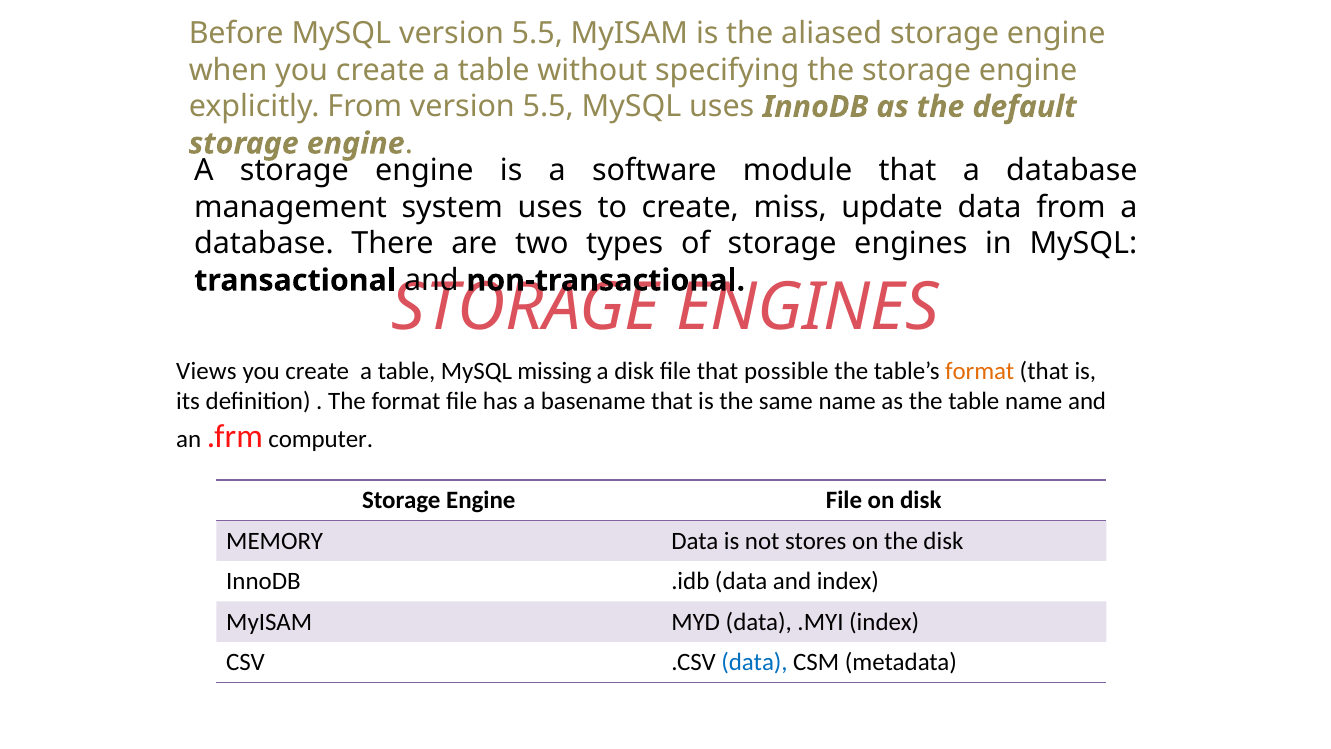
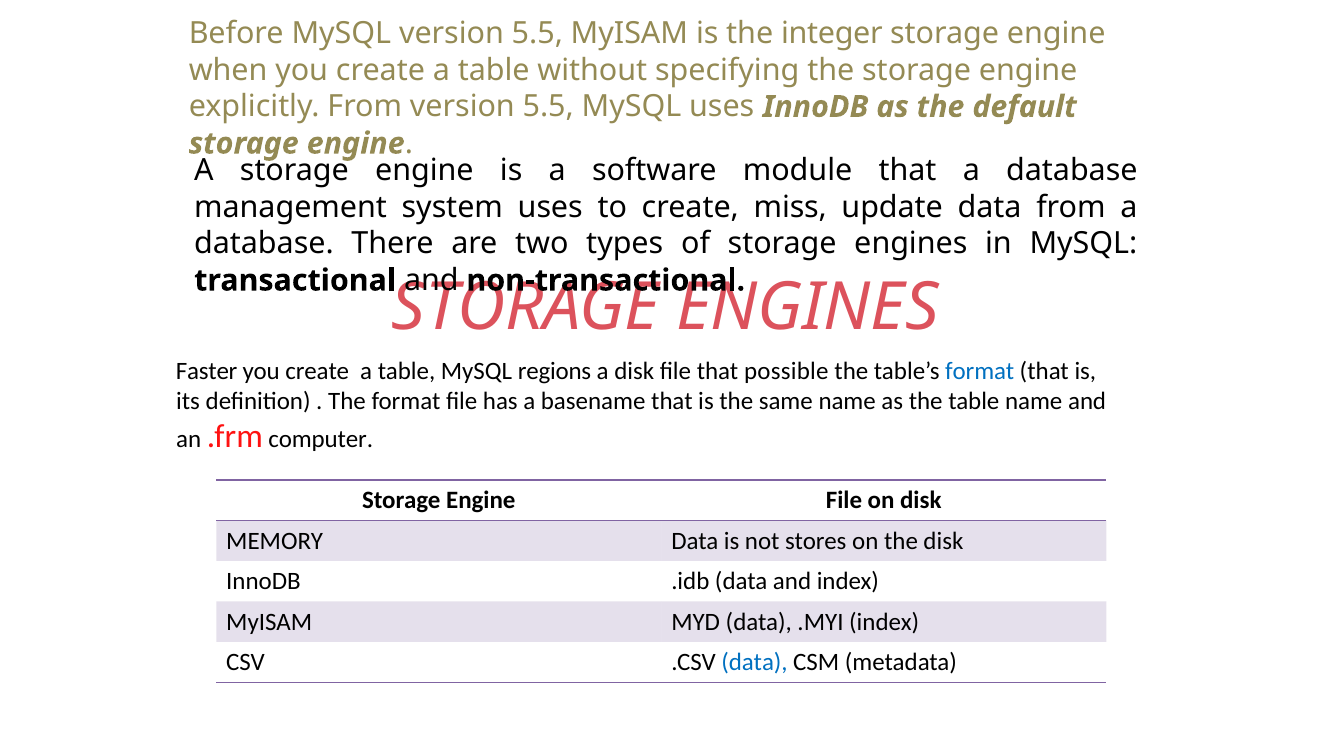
aliased: aliased -> integer (832, 34)
Views: Views -> Faster (207, 371)
missing: missing -> regions (555, 371)
format colour: orange -> blue (980, 371)
